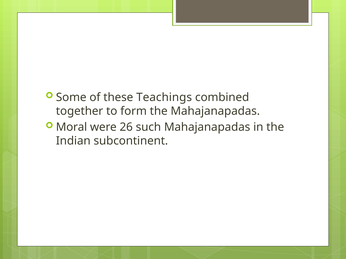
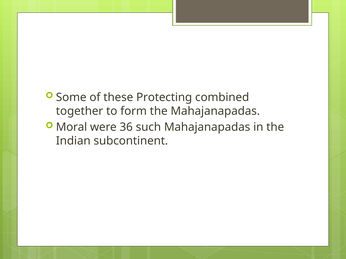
Teachings: Teachings -> Protecting (164, 97)
26: 26 -> 36 (126, 127)
